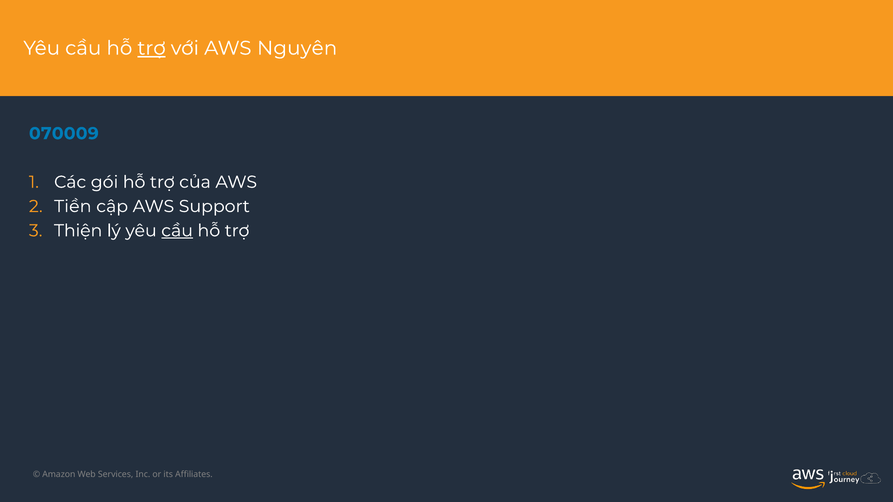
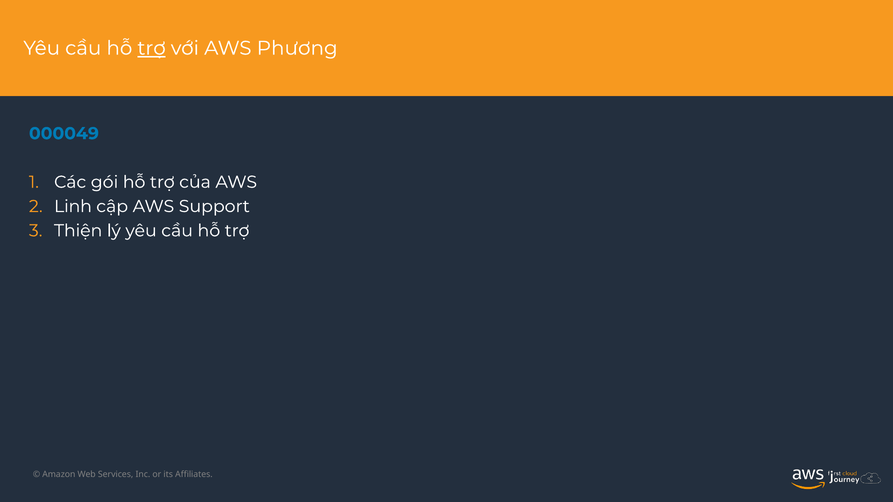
Nguyên: Nguyên -> Phương (297, 48)
070009: 070009 -> 000049 (64, 134)
Tiền: Tiền -> Linh (73, 206)
cầu underline: present -> none (177, 231)
